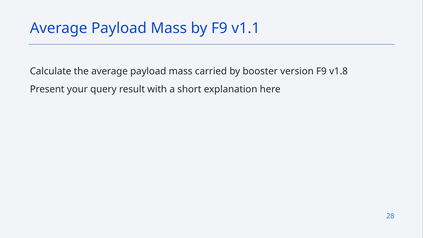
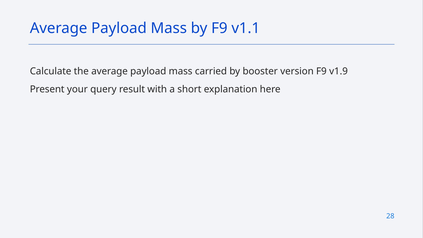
v1.8: v1.8 -> v1.9 (339, 71)
